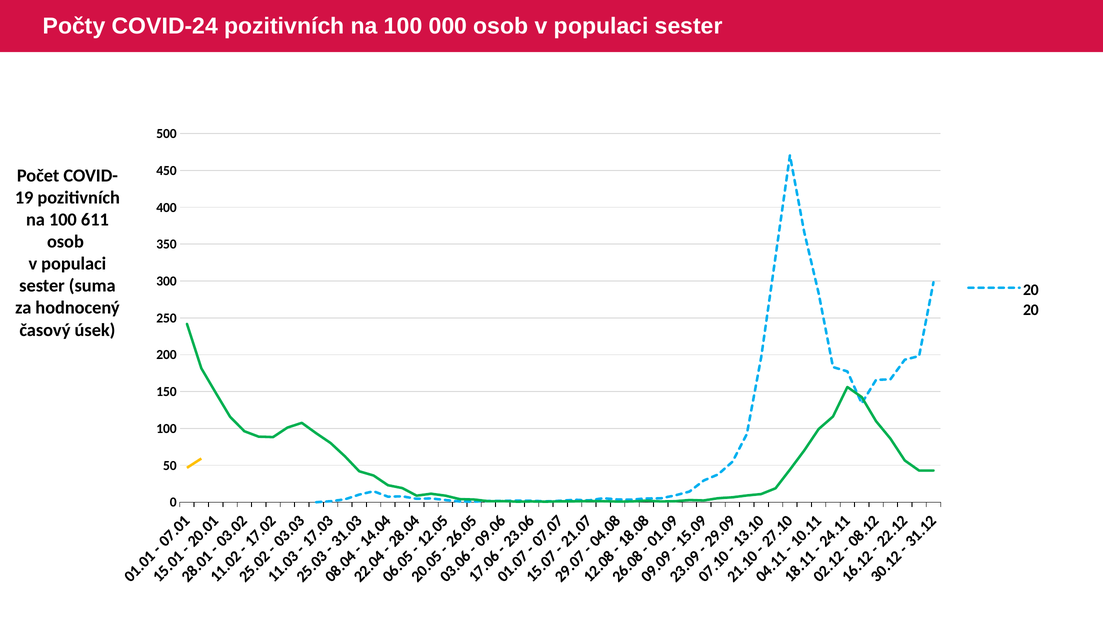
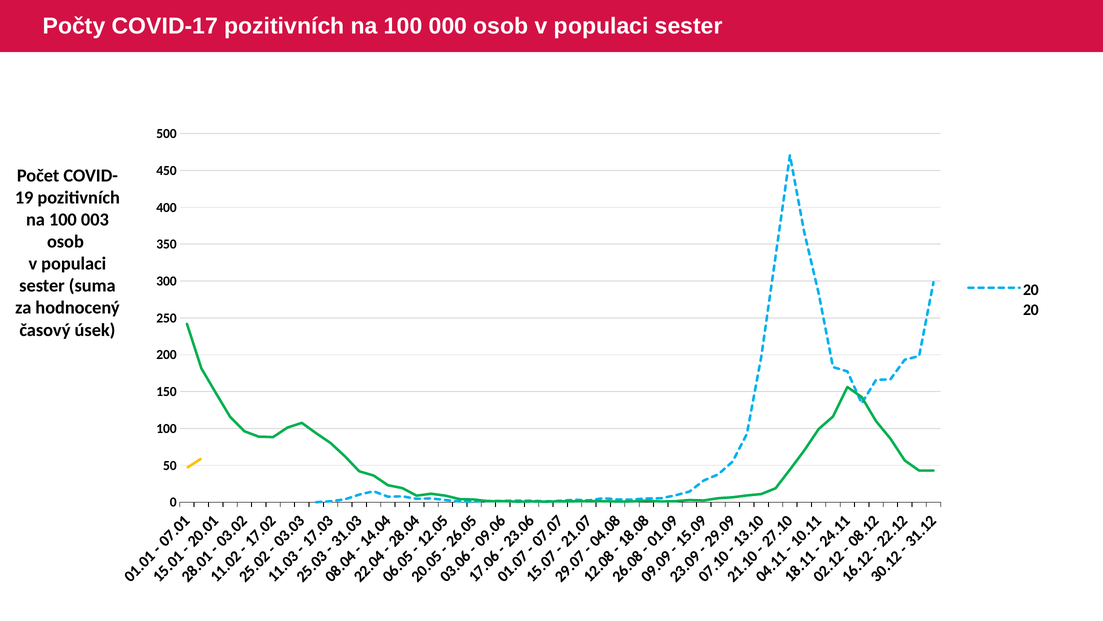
COVID-24: COVID-24 -> COVID-17 (165, 26)
611: 611 -> 003 (95, 219)
